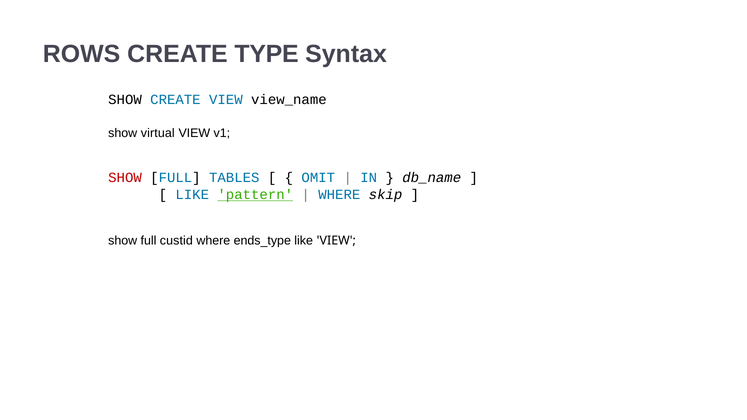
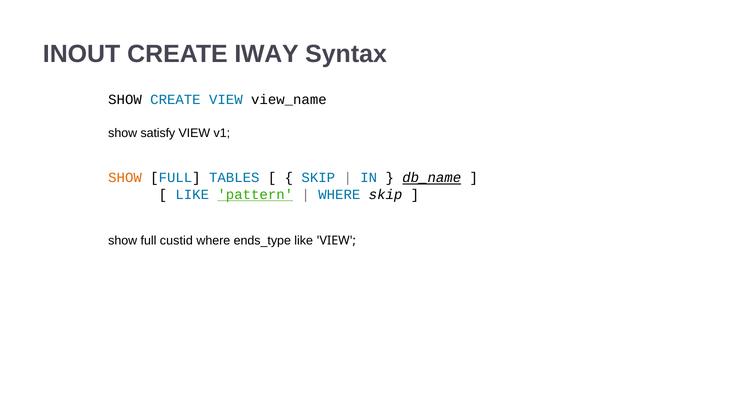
ROWS: ROWS -> INOUT (82, 54)
TYPE: TYPE -> IWAY (267, 54)
virtual: virtual -> satisfy (158, 133)
SHOW colour: red -> orange (125, 178)
OMIT: OMIT -> SKIP (318, 178)
db_name underline: none -> present (432, 178)
